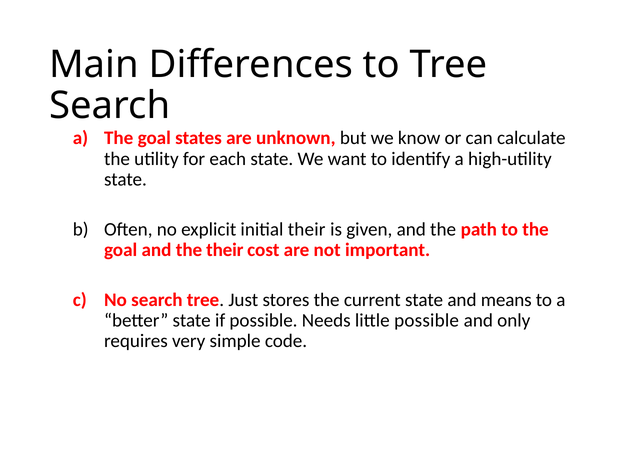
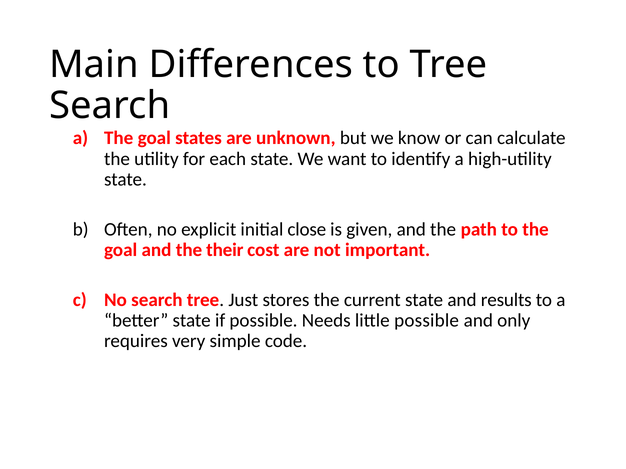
initial their: their -> close (307, 229)
means: means -> results (506, 300)
